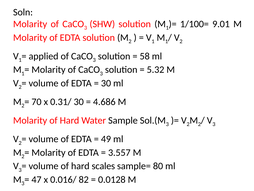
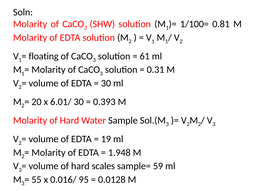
9.01: 9.01 -> 0.81 (221, 24)
applied: applied -> floating (44, 56)
58: 58 -> 61 (145, 56)
5.32: 5.32 -> 0.31 (156, 70)
70: 70 -> 20 (36, 102)
0.31/: 0.31/ -> 6.01/ (61, 102)
4.686: 4.686 -> 0.393 (104, 102)
49: 49 -> 19 (106, 139)
3.557: 3.557 -> 1.948 (119, 152)
80: 80 -> 59 (158, 166)
47: 47 -> 55 (36, 179)
82: 82 -> 95 (84, 179)
